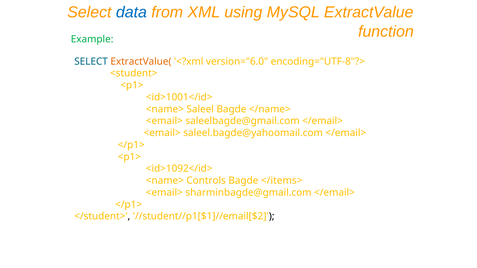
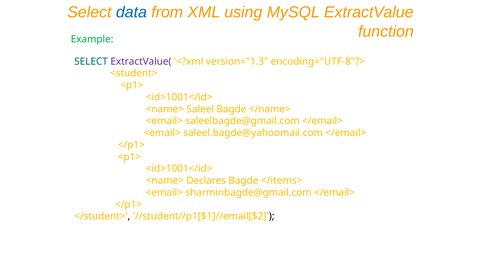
ExtractValue( colour: orange -> purple (141, 62)
version="6.0: version="6.0 -> version="1.3 (237, 62)
<id>1092</id>: <id>1092</id> -> <id>1001</id> (179, 169)
Controls: Controls -> Declares (206, 181)
